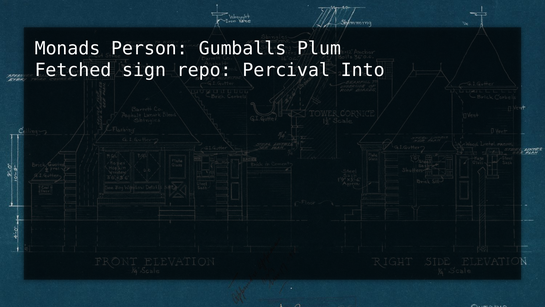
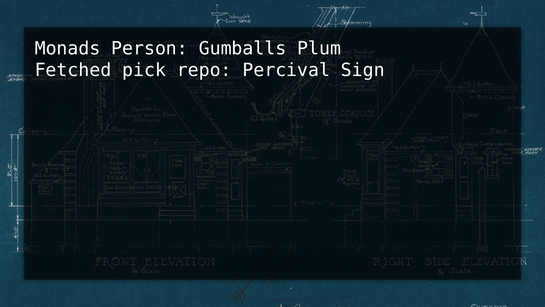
sign: sign -> pick (144, 70)
Into: Into -> Sign (363, 70)
